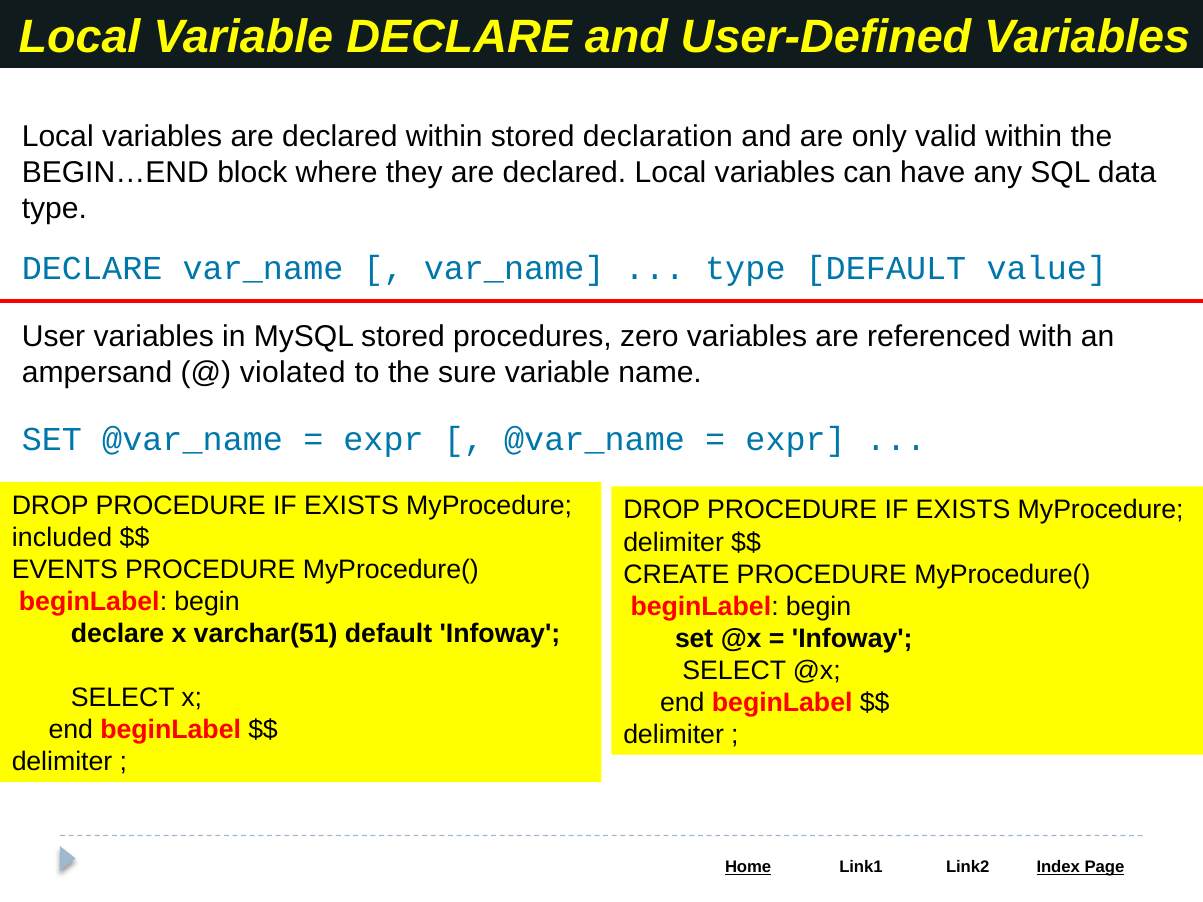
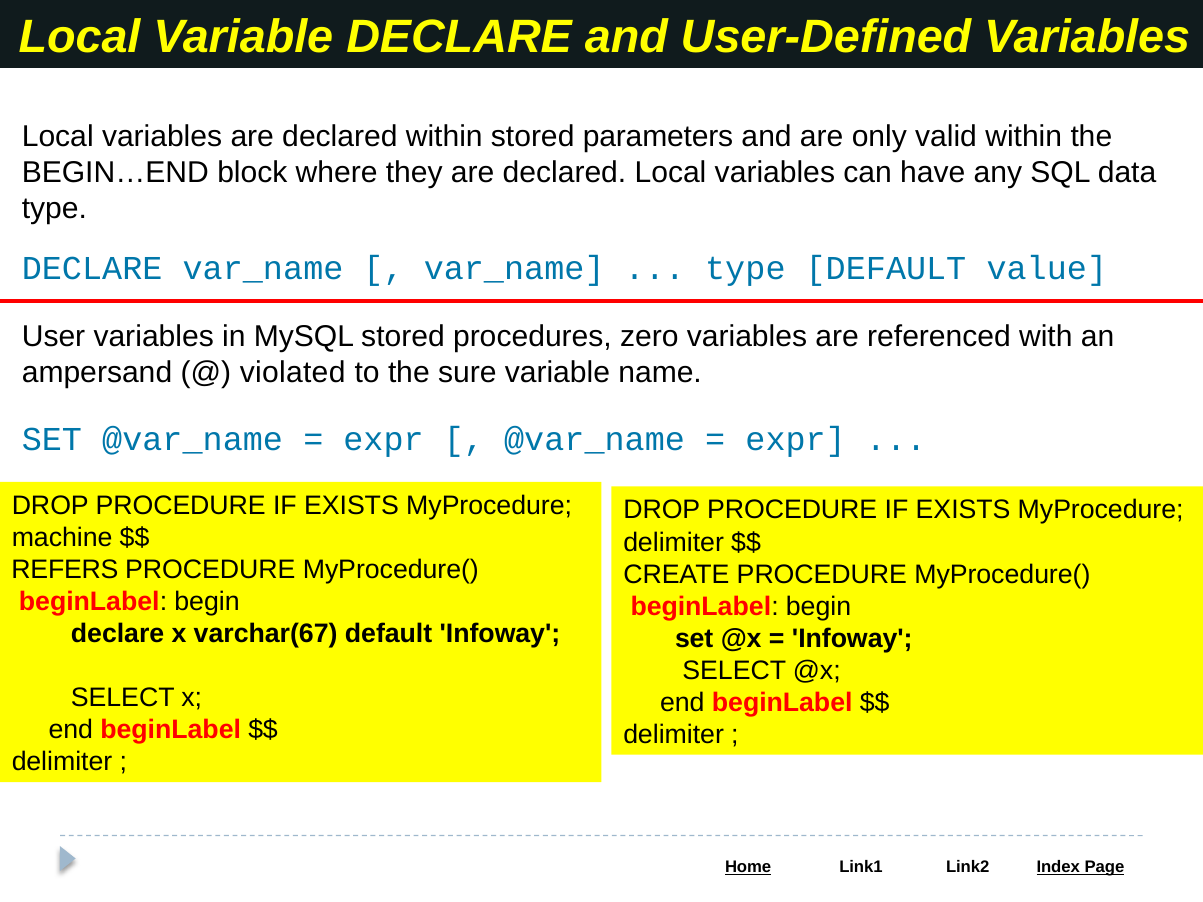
declaration: declaration -> parameters (658, 136)
included: included -> machine (62, 538)
EVENTS: EVENTS -> REFERS (65, 570)
varchar(51: varchar(51 -> varchar(67 (266, 634)
